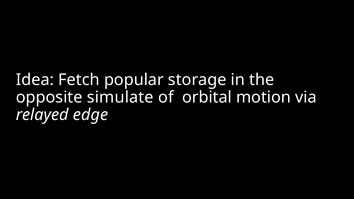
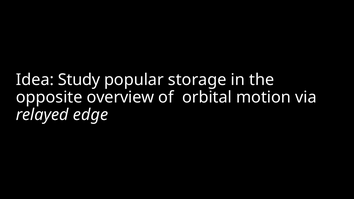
Fetch: Fetch -> Study (79, 80)
simulate: simulate -> overview (120, 97)
